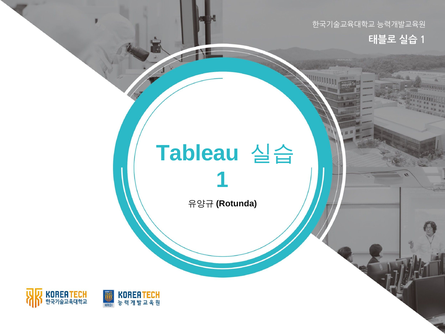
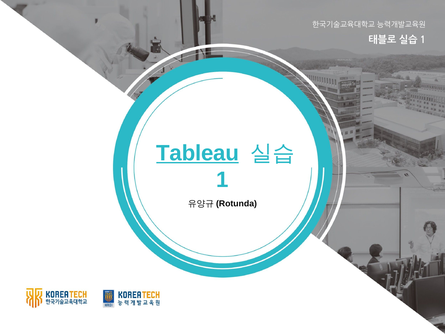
Tableau underline: none -> present (198, 153)
